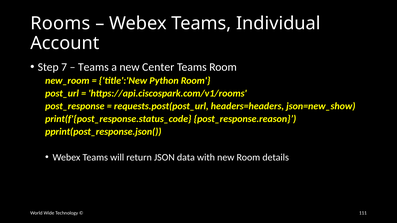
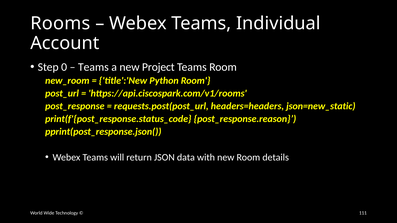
7: 7 -> 0 (64, 67)
Center: Center -> Project (158, 67)
json=new_show: json=new_show -> json=new_static (321, 106)
